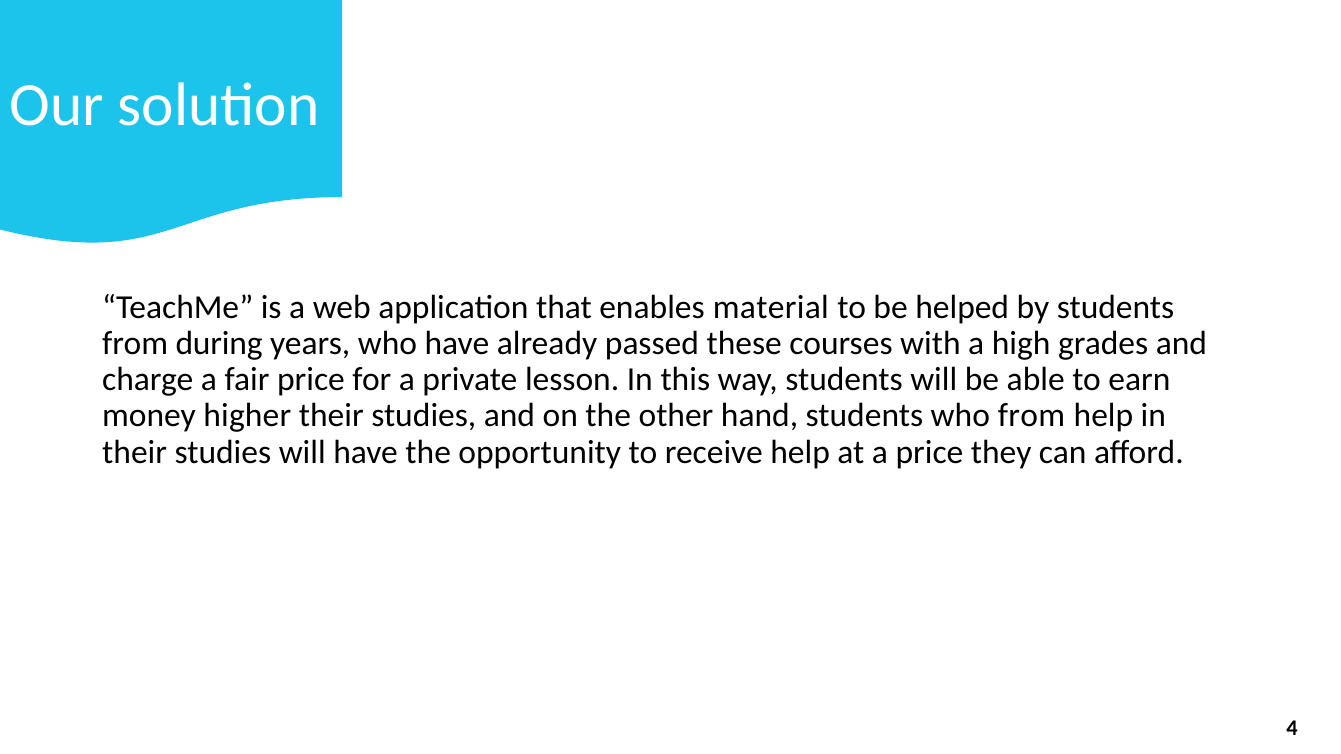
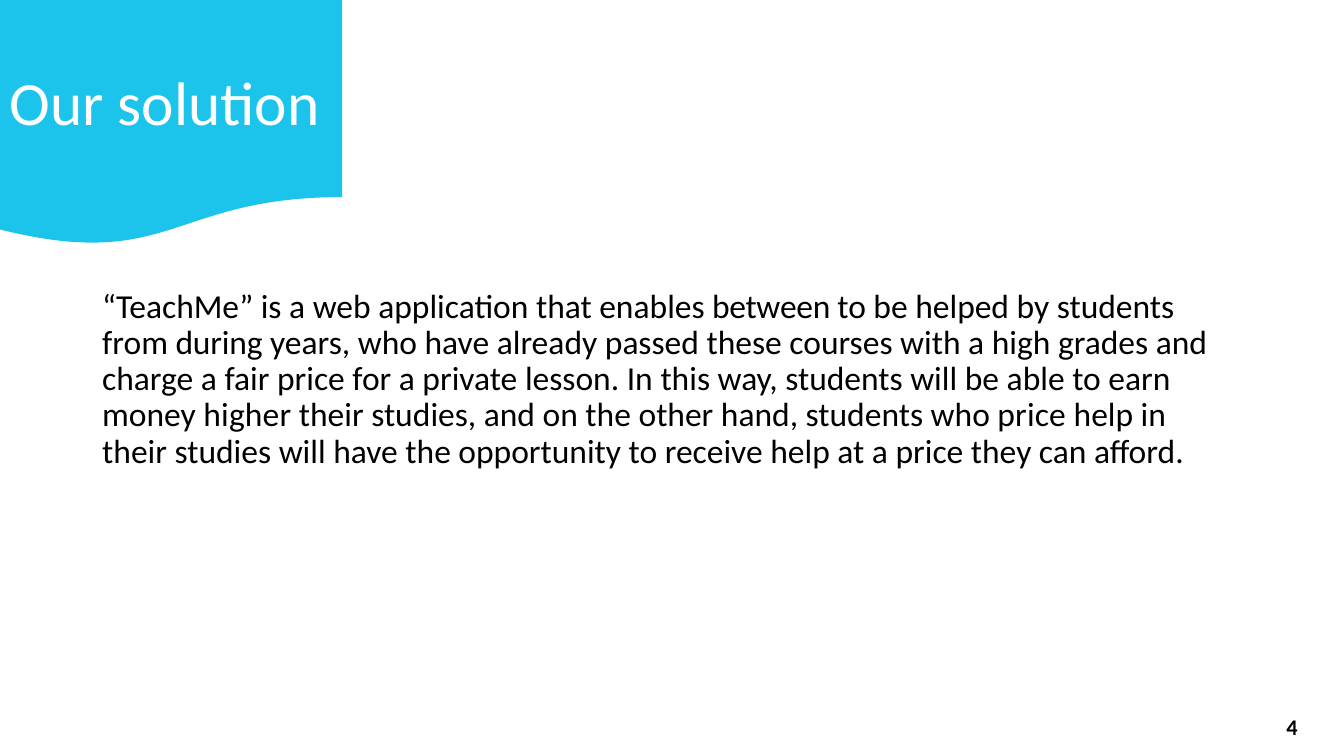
material: material -> between (771, 307)
who from: from -> price (1032, 416)
